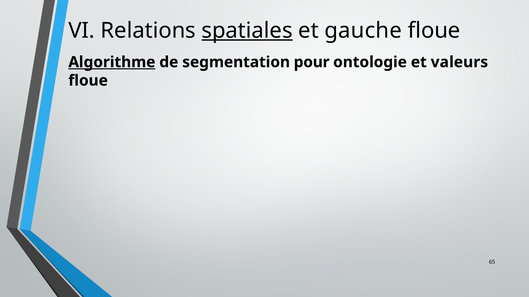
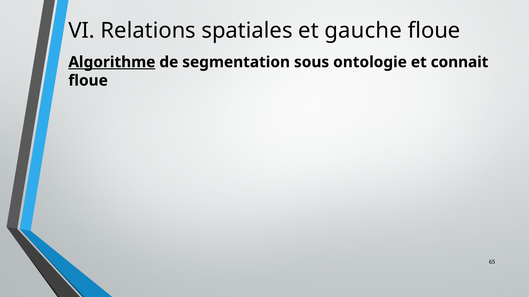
spatiales underline: present -> none (247, 31)
pour: pour -> sous (312, 62)
valeurs: valeurs -> connait (460, 62)
